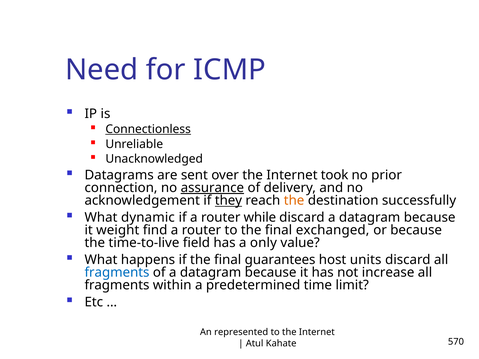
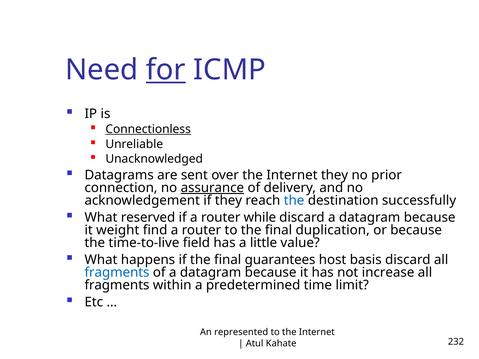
for underline: none -> present (166, 70)
Internet took: took -> they (335, 175)
they underline: present -> none (228, 201)
the colour: orange -> blue (294, 201)
dynamic: dynamic -> reserved (148, 217)
exchanged: exchanged -> duplication (333, 230)
only: only -> little (264, 243)
units: units -> basis (366, 260)
570: 570 -> 232 (456, 342)
